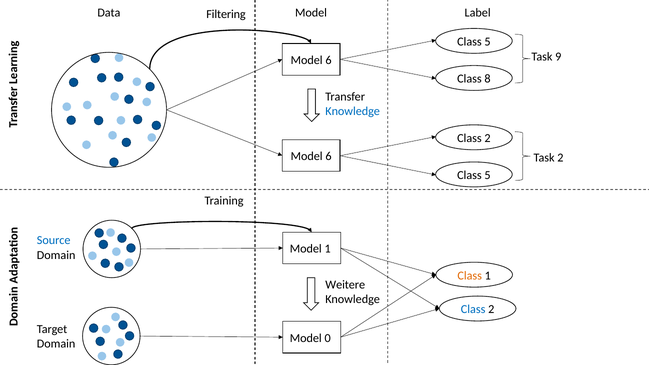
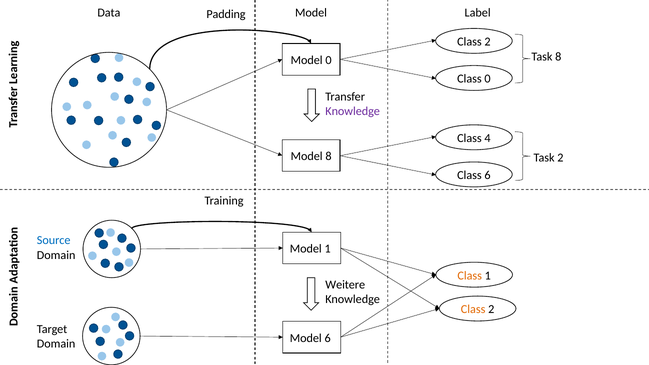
Filtering: Filtering -> Padding (226, 14)
5: 5 -> 2 (488, 42)
Task 9: 9 -> 8 (558, 57)
6: 6 -> 0 (328, 60)
Class 8: 8 -> 0 (488, 79)
Knowledge colour: blue -> purple (353, 111)
2: 2 -> 4 (488, 138)
6: 6 -> 8 (328, 156)
5: 5 -> 6 (488, 175)
Class colour: blue -> orange (473, 309)
Model 0: 0 -> 6 (328, 338)
